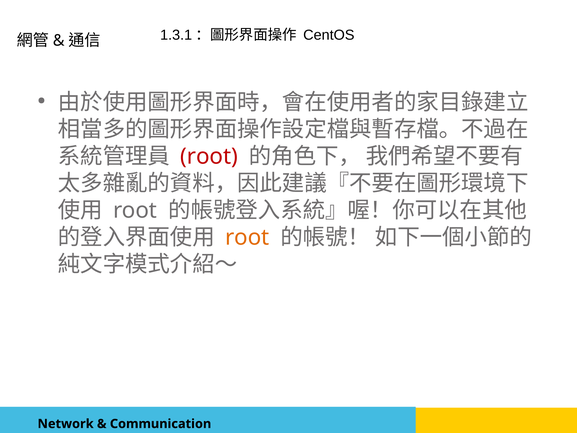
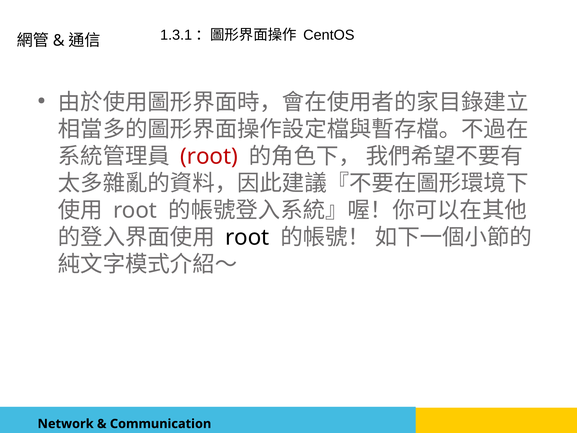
root colour: orange -> black (247, 237)
